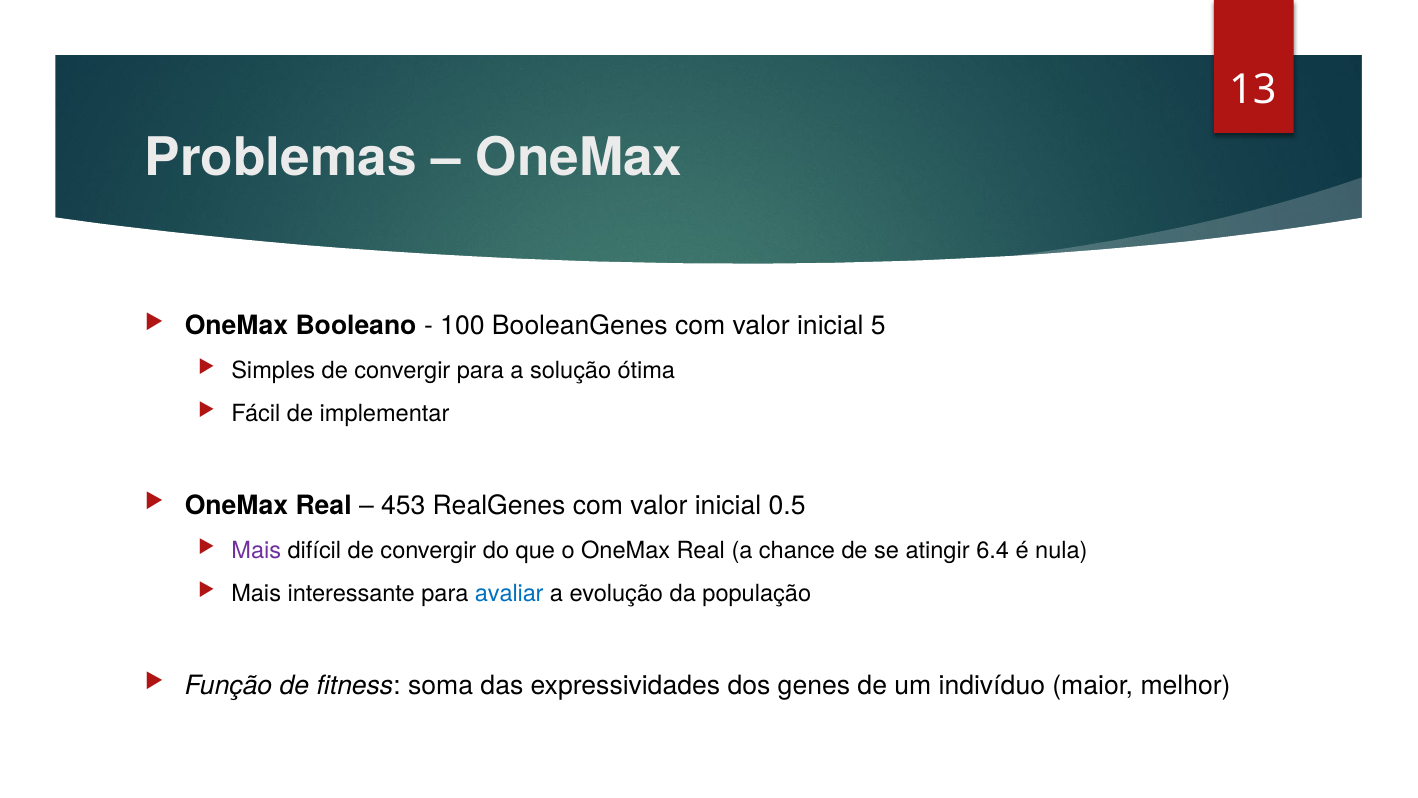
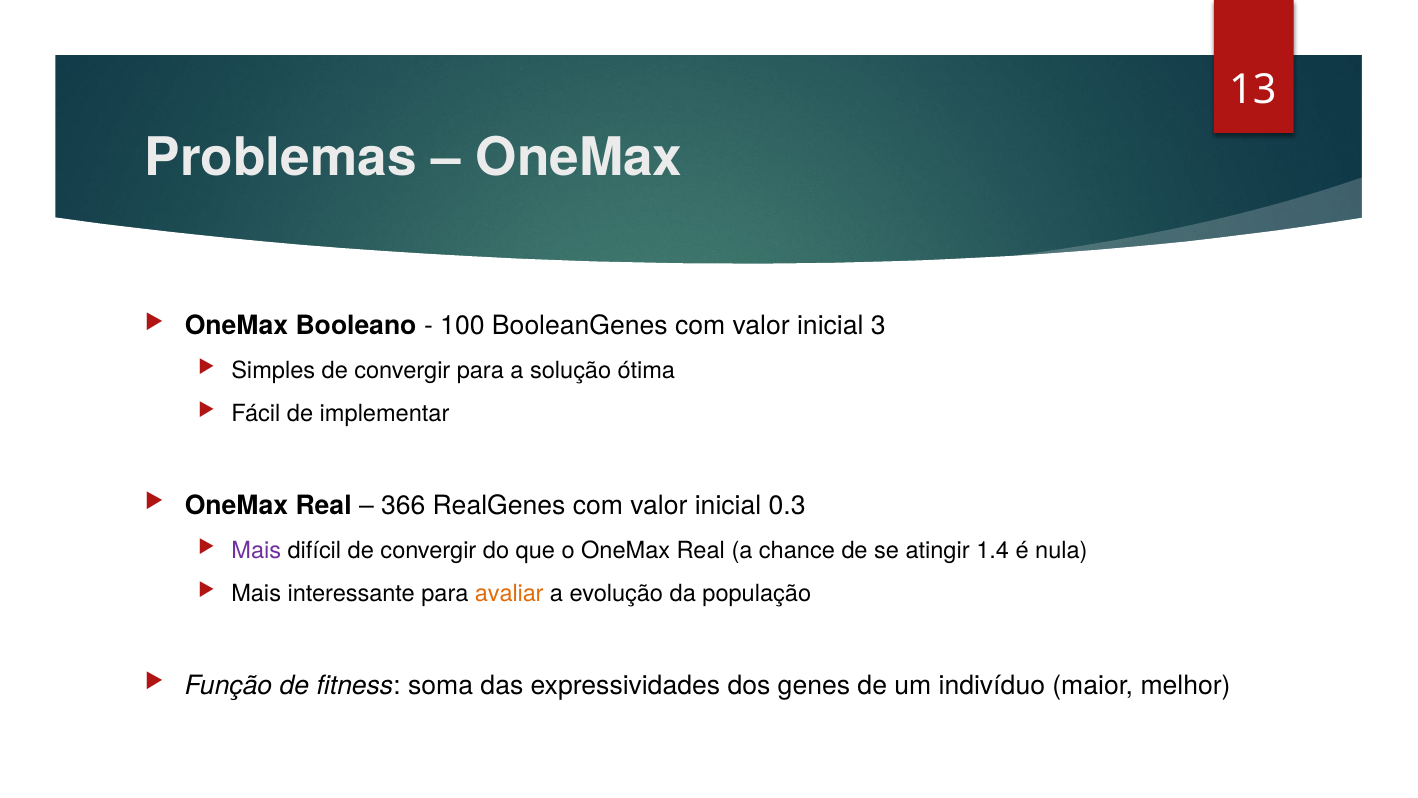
5: 5 -> 3 (878, 326)
453: 453 -> 366 (403, 505)
0.5: 0.5 -> 0.3 (787, 505)
6.4: 6.4 -> 1.4 (993, 550)
avaliar colour: blue -> orange (509, 593)
